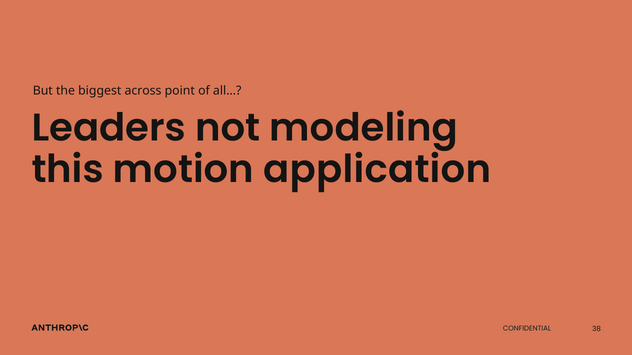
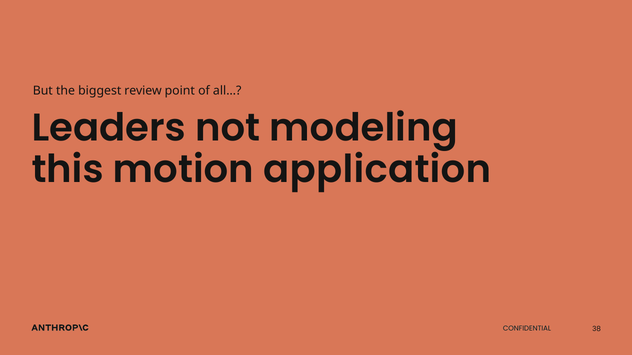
across: across -> review (143, 91)
